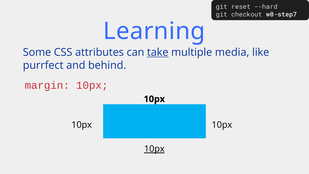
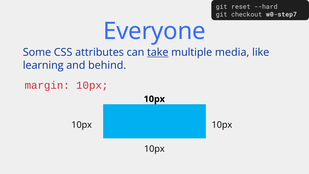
Learning: Learning -> Everyone (154, 31)
purrfect: purrfect -> learning (43, 65)
10px underline: present -> none (154, 149)
